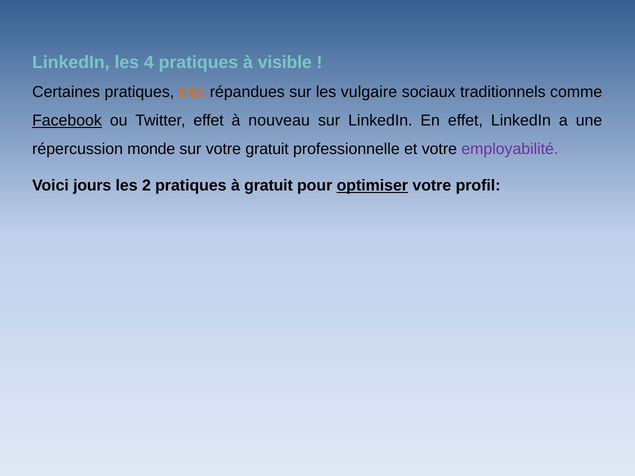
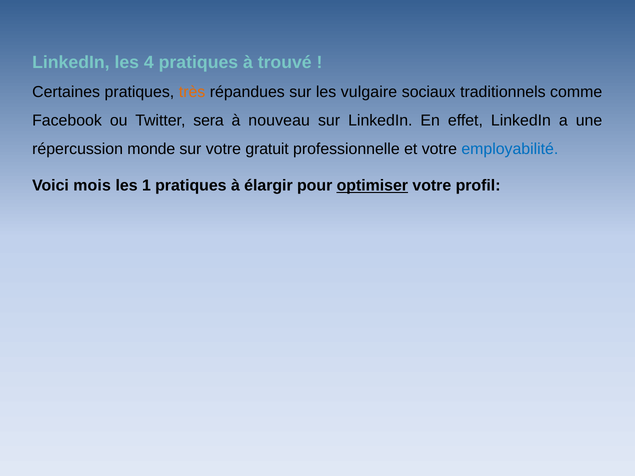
visible: visible -> trouvé (285, 63)
Facebook underline: present -> none (67, 121)
Twitter effet: effet -> sera (209, 121)
employabilité colour: purple -> blue (510, 149)
jours: jours -> mois (92, 186)
2: 2 -> 1 (146, 186)
à gratuit: gratuit -> élargir (268, 186)
